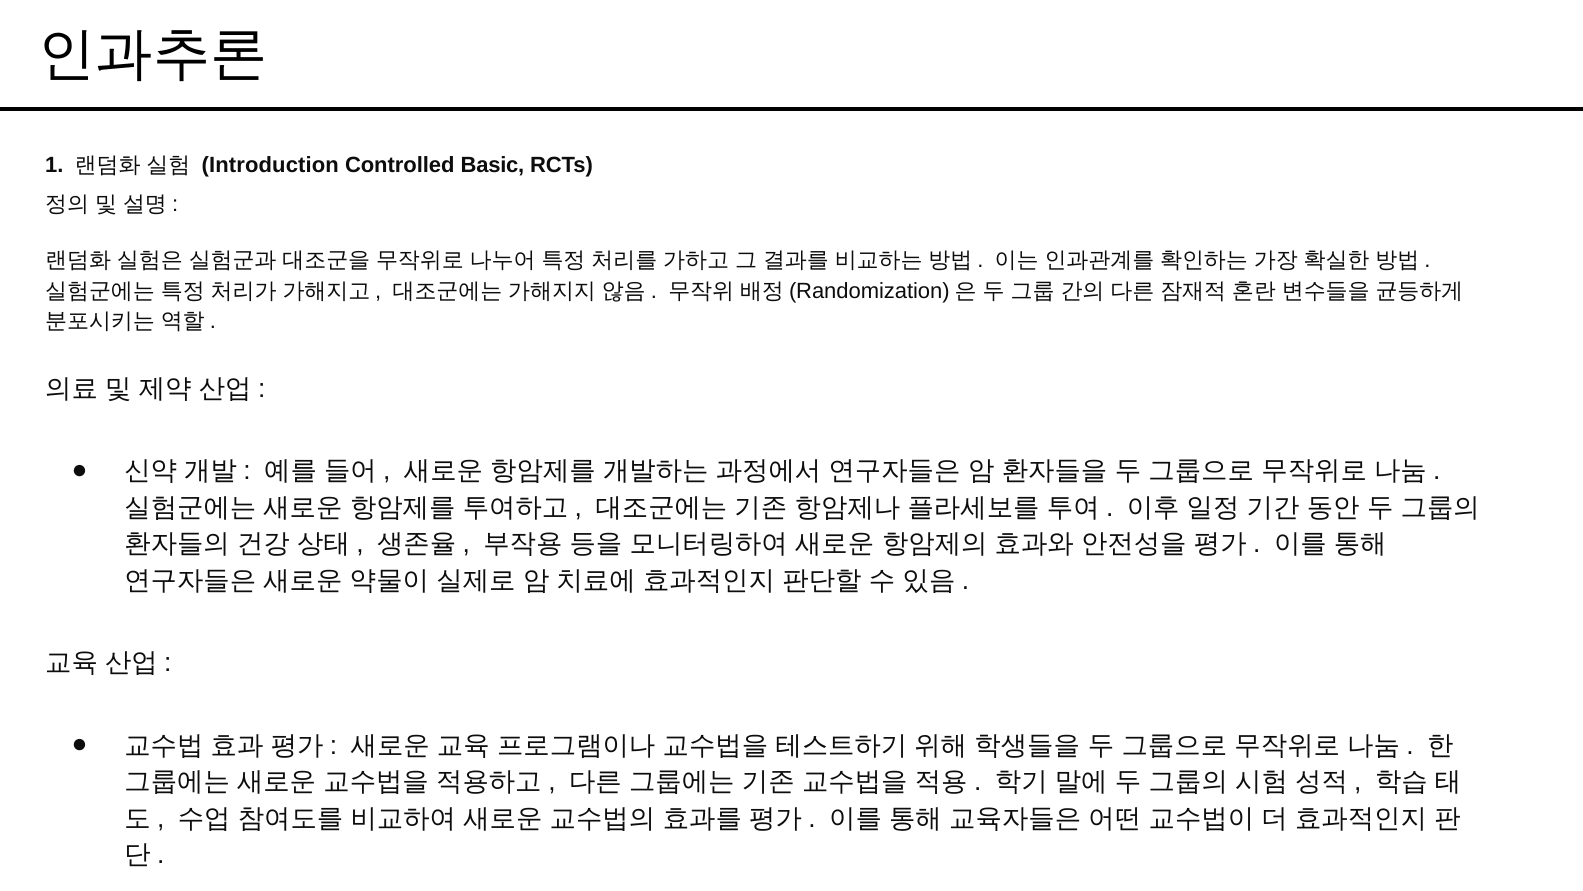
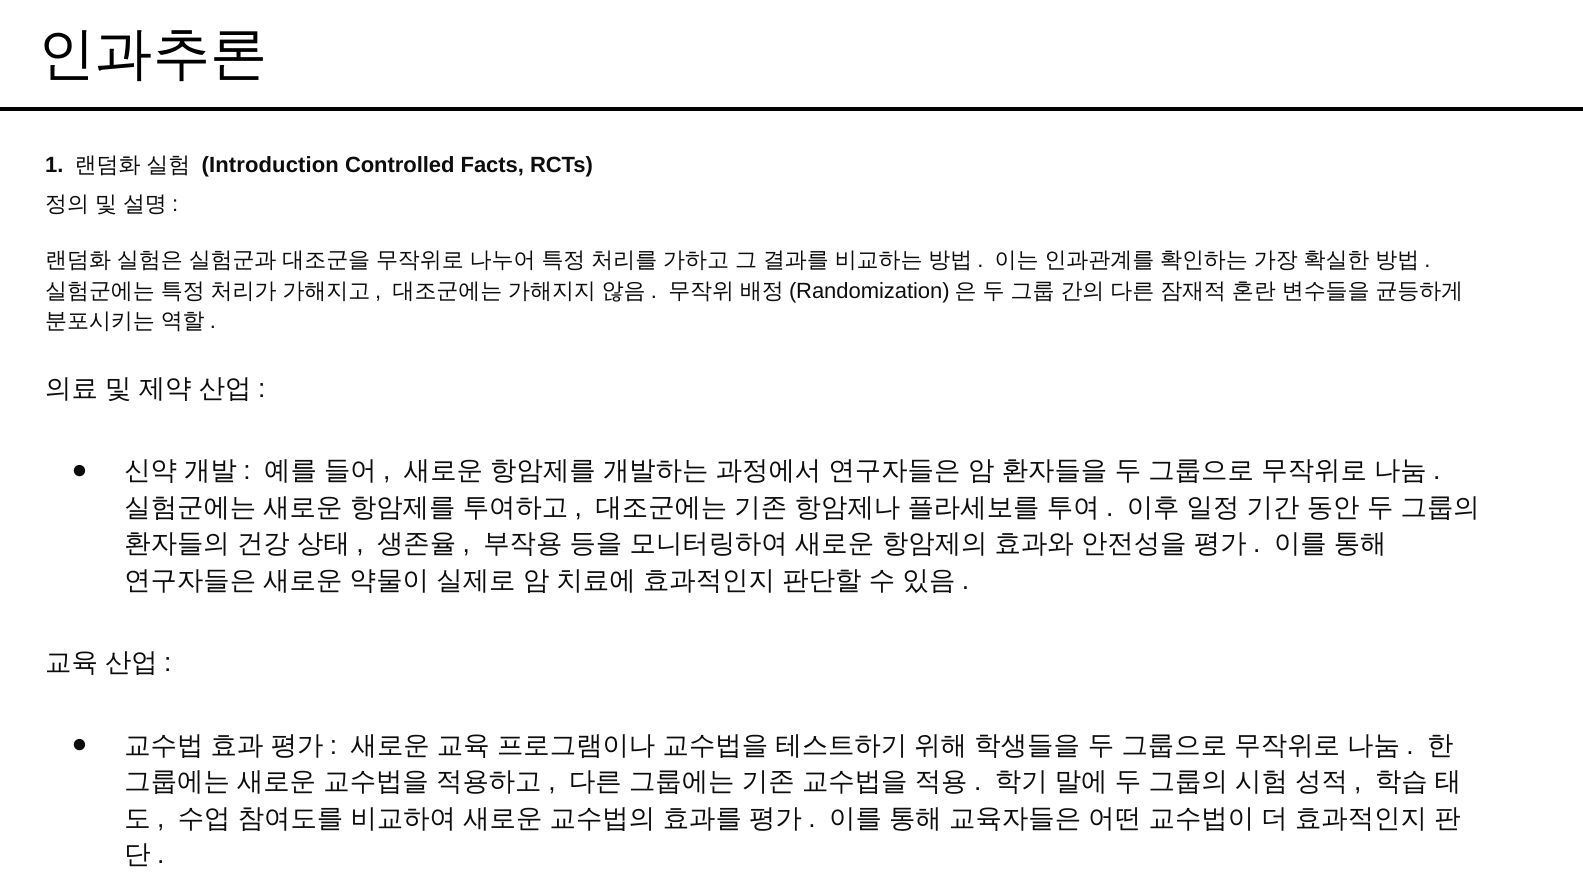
Basic: Basic -> Facts (492, 165)
